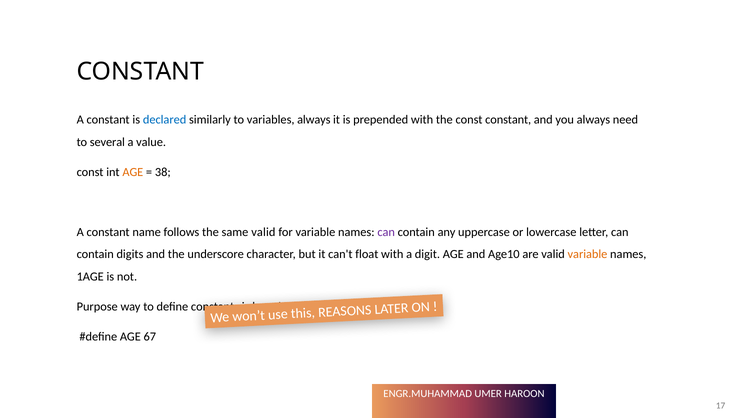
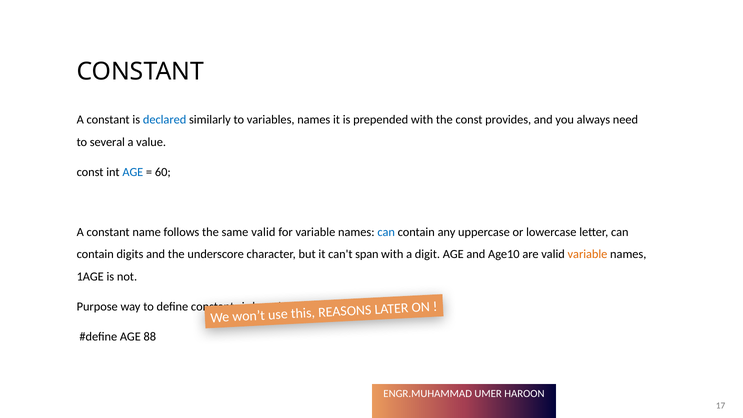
variables always: always -> names (314, 120)
const constant: constant -> provides (508, 120)
AGE colour: orange -> blue (133, 172)
38: 38 -> 60 (163, 172)
can colour: purple -> blue (386, 232)
float: float -> span (367, 254)
67: 67 -> 88 (150, 337)
